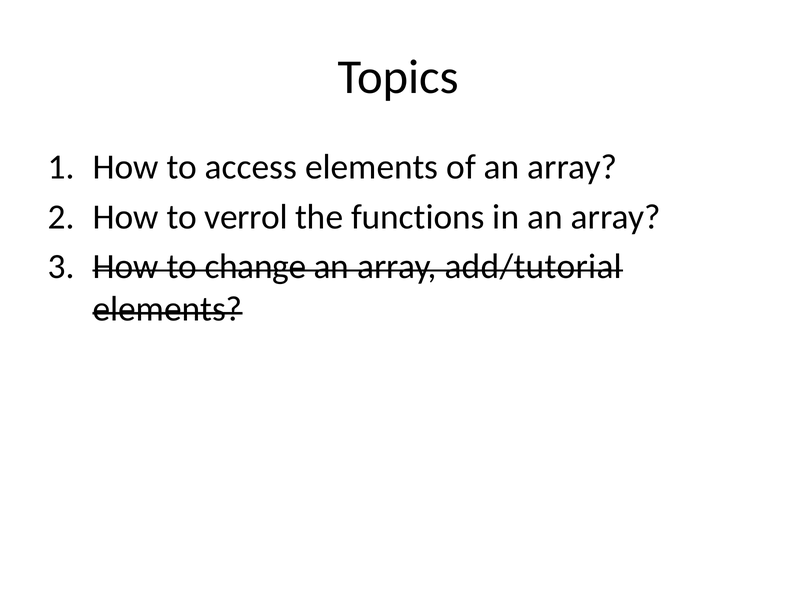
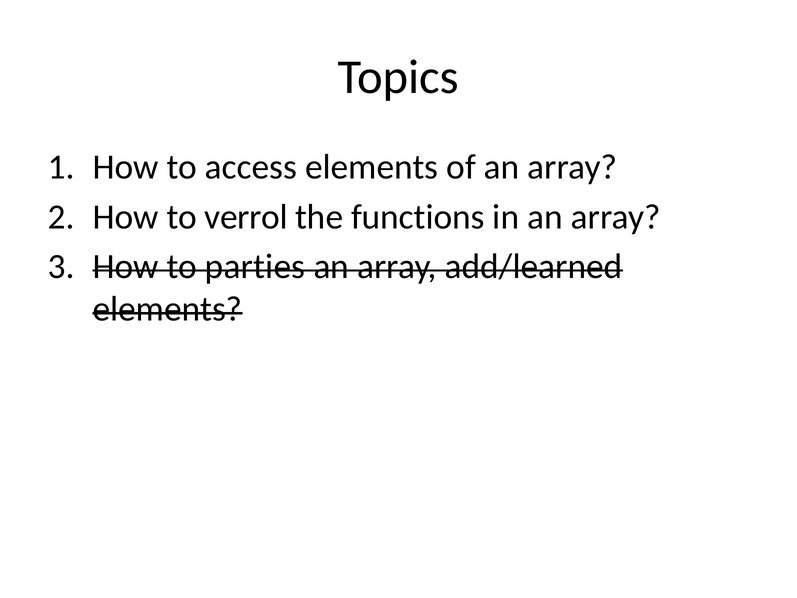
change: change -> parties (255, 267)
add/tutorial: add/tutorial -> add/learned (534, 267)
